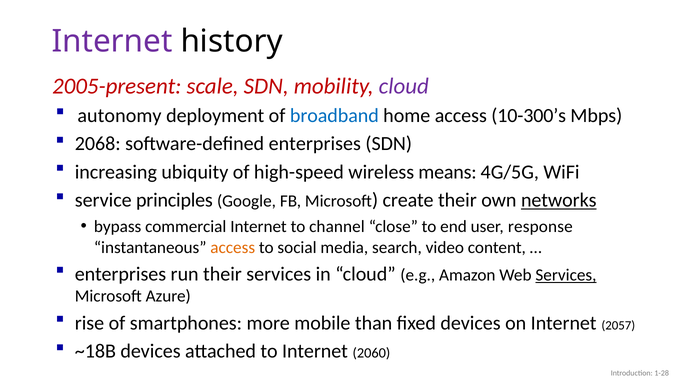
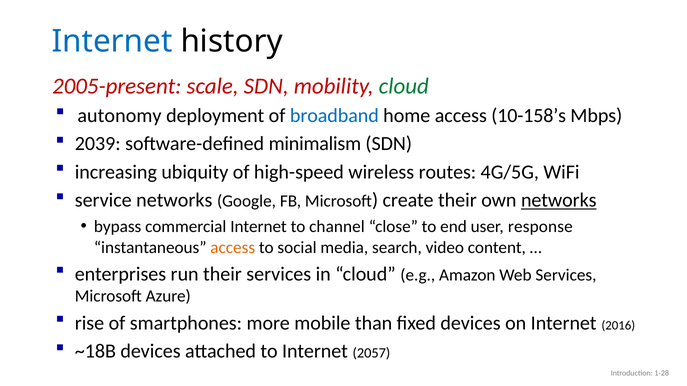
Internet colour: purple -> blue (112, 41)
cloud colour: purple -> green (404, 86)
10-300’s: 10-300’s -> 10-158’s (529, 116)
2068: 2068 -> 2039 (98, 144)
software-defined enterprises: enterprises -> minimalism (315, 144)
means: means -> routes (447, 172)
service principles: principles -> networks (174, 201)
Services underline: present -> none (566, 275)
2057: 2057 -> 2016 (618, 326)
2060: 2060 -> 2057 (371, 354)
